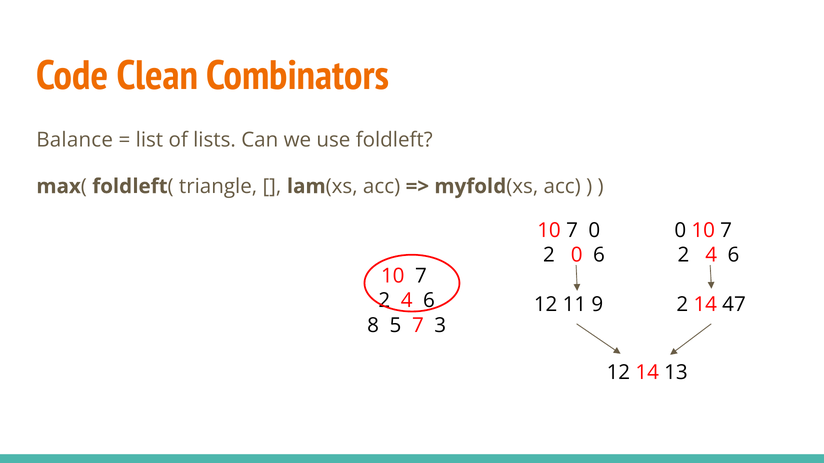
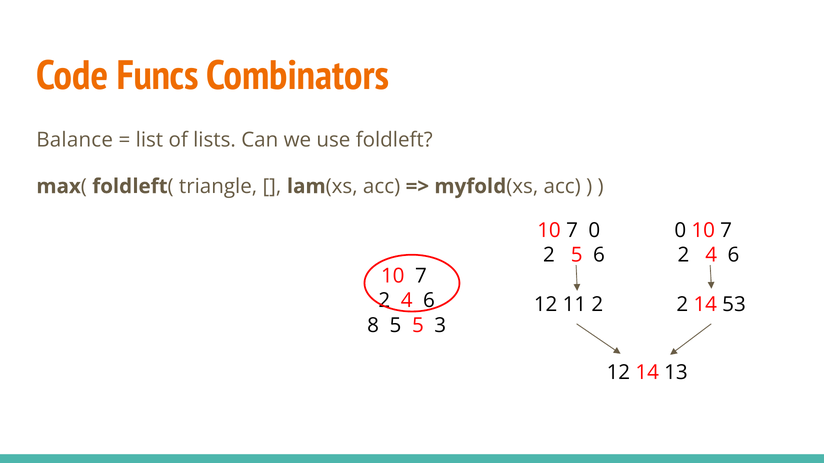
Clean: Clean -> Funcs (158, 76)
2 0: 0 -> 5 (577, 255)
11 9: 9 -> 2 (597, 305)
47: 47 -> 53 (734, 305)
5 7: 7 -> 5 (418, 326)
